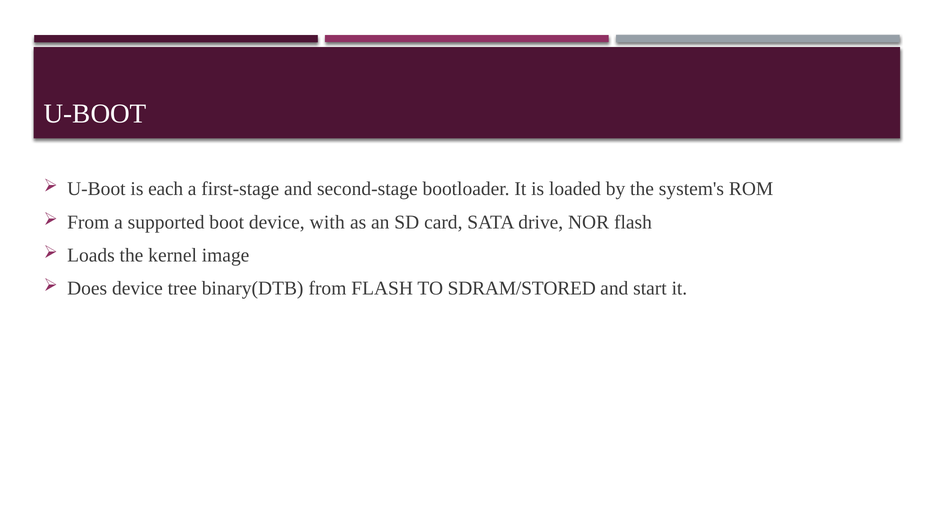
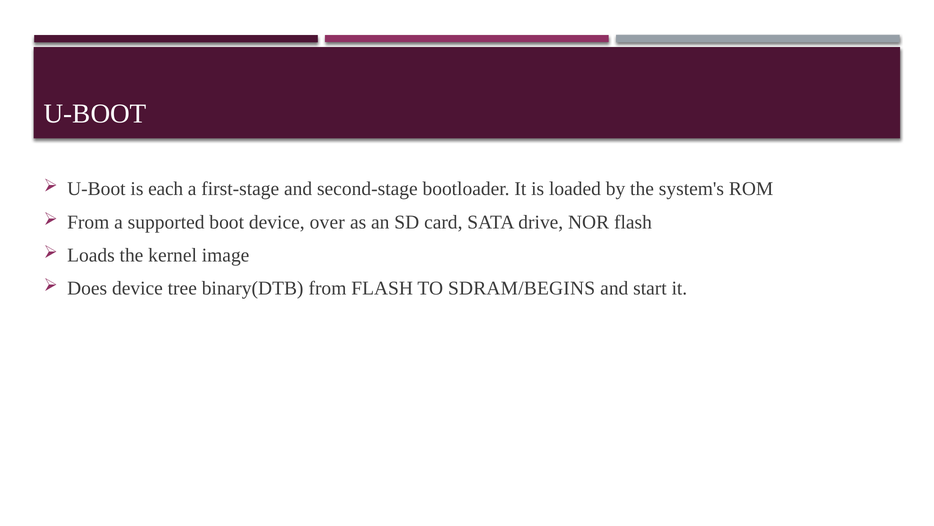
with: with -> over (327, 222)
SDRAM/STORED: SDRAM/STORED -> SDRAM/BEGINS (522, 288)
